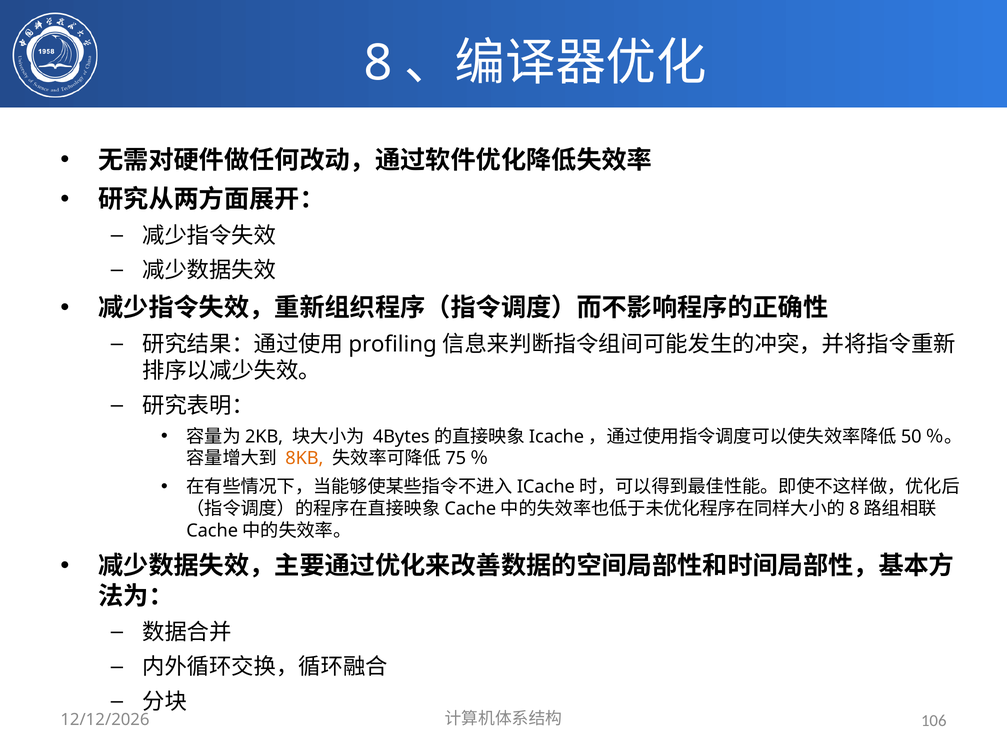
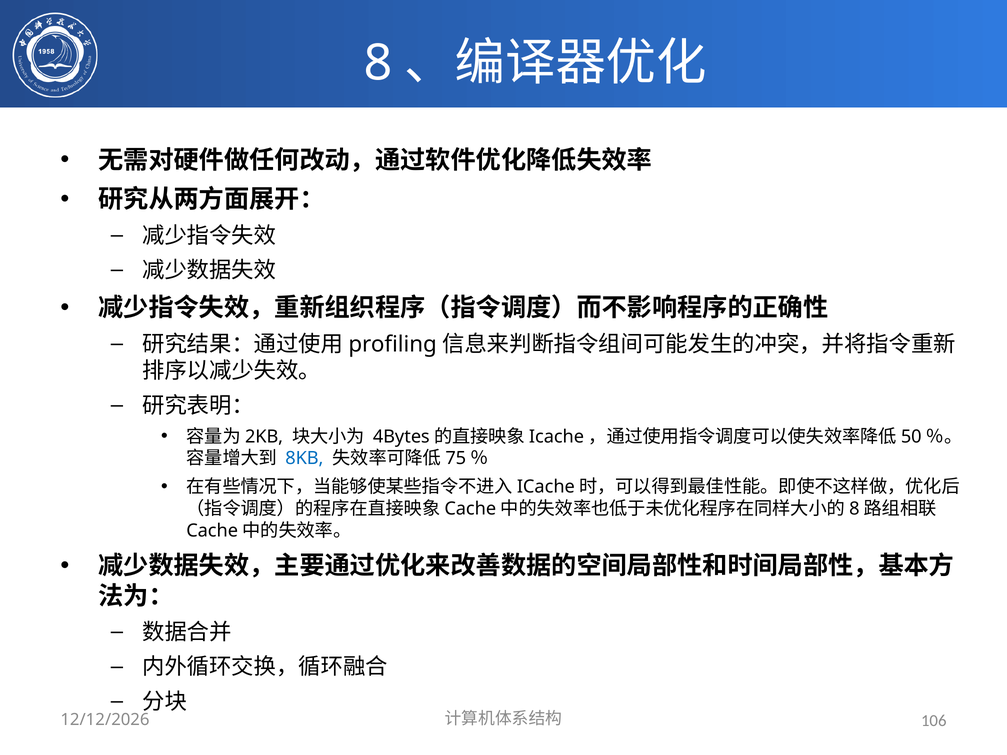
8KB colour: orange -> blue (304, 459)
